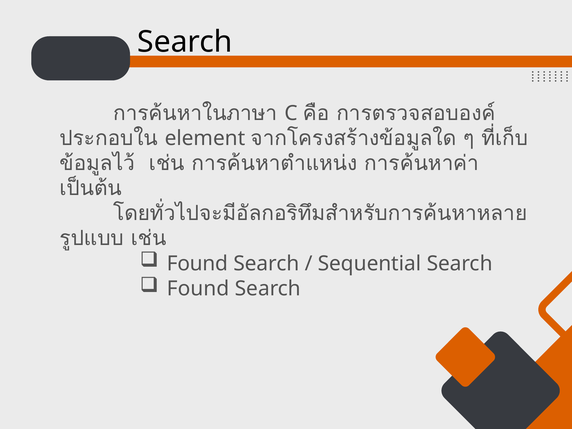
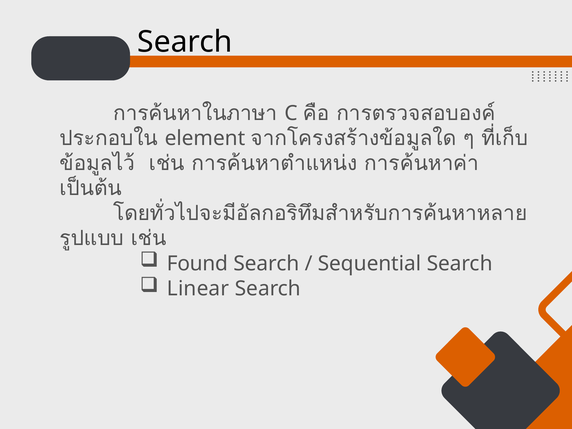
Found: Found -> Linear (198, 289)
